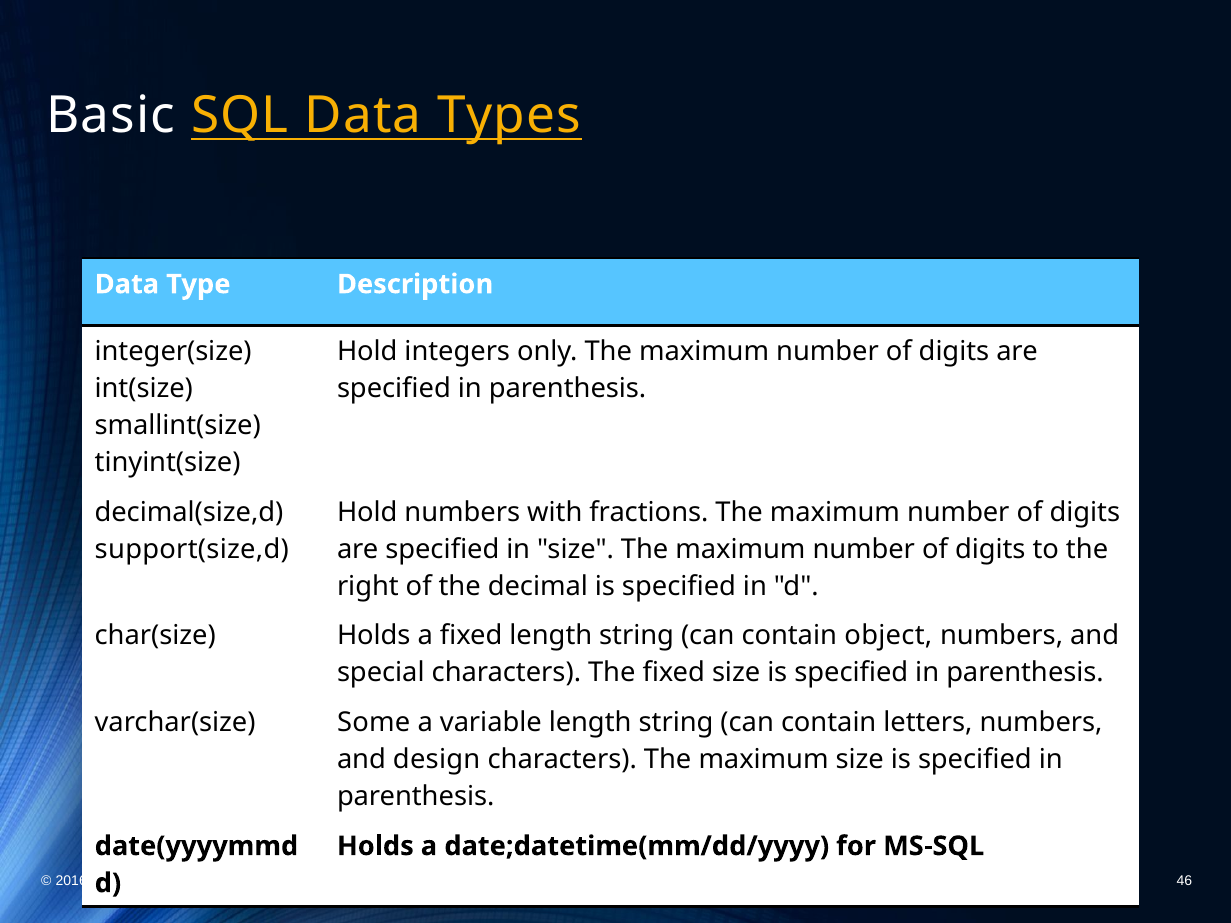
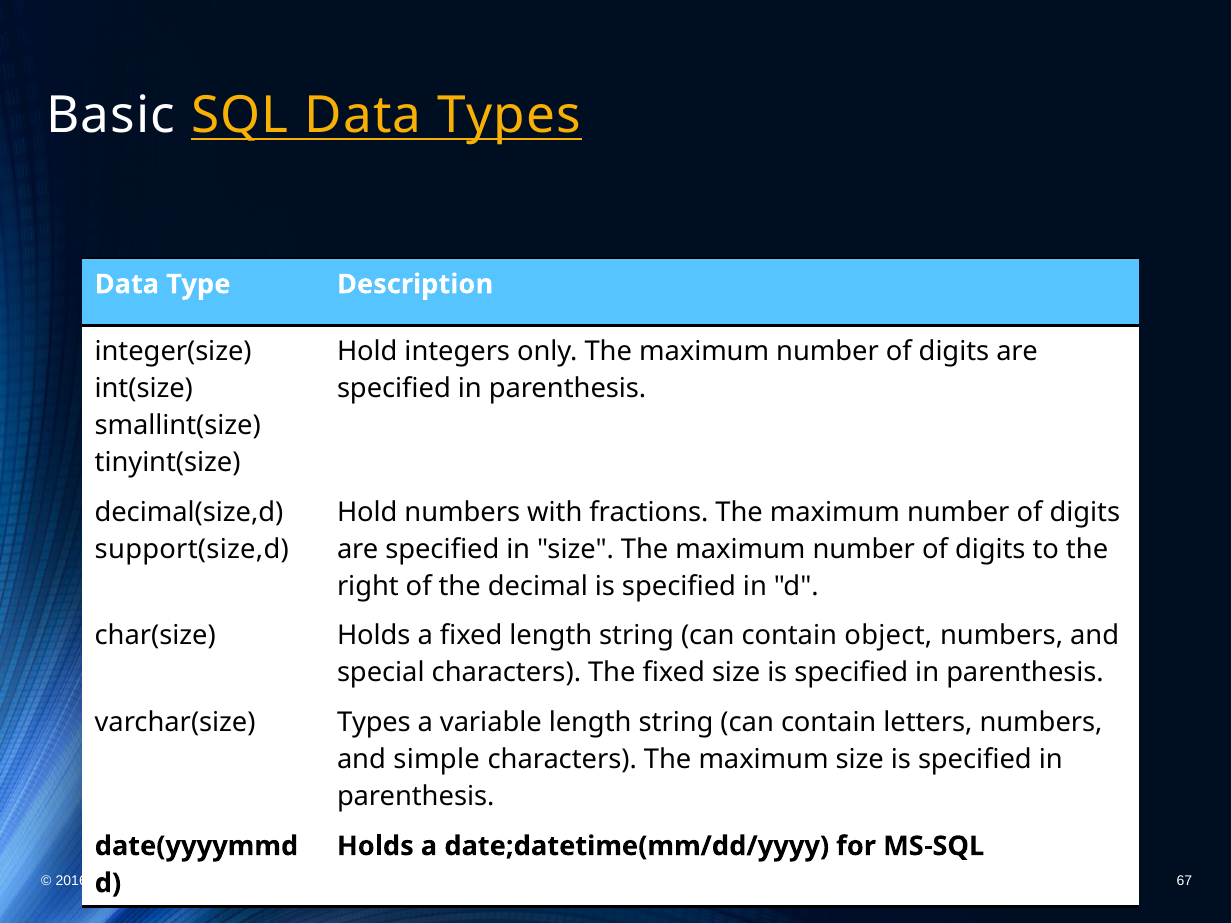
varchar(size Some: Some -> Types (374, 723)
design: design -> simple (437, 760)
46: 46 -> 67 (1184, 881)
